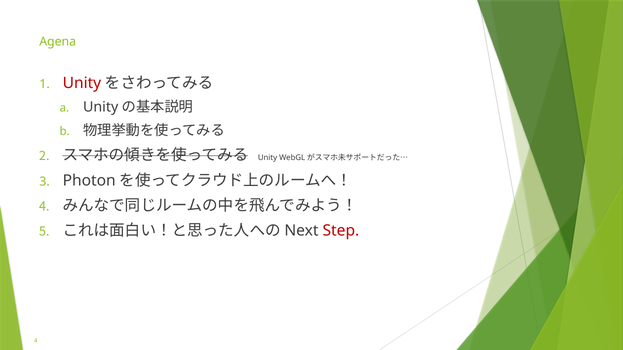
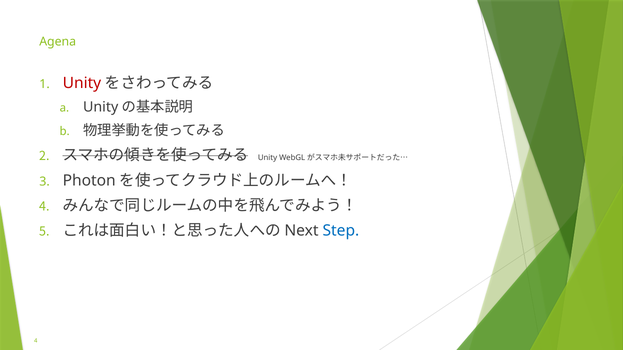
Step colour: red -> blue (341, 231)
